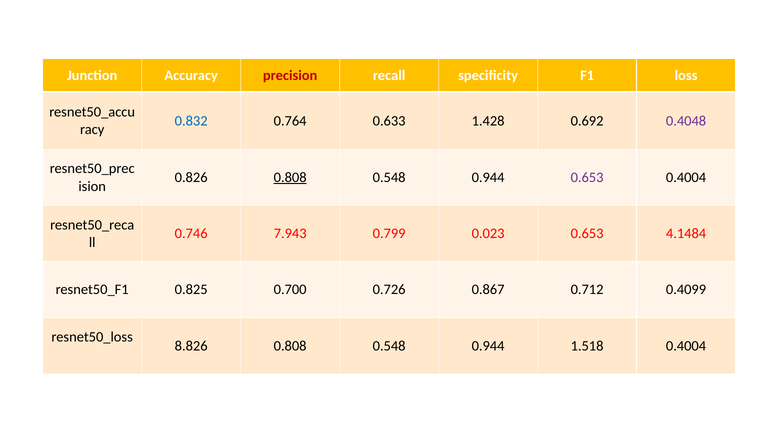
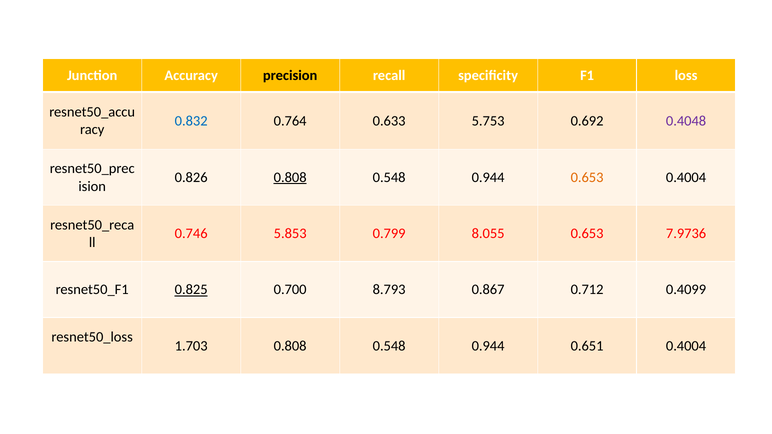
precision colour: red -> black (290, 76)
1.428: 1.428 -> 5.753 (488, 121)
0.653 colour: purple -> orange (587, 178)
7.943: 7.943 -> 5.853 (290, 234)
0.023: 0.023 -> 8.055 (488, 234)
4.1484: 4.1484 -> 7.9736 (686, 234)
0.825 underline: none -> present (191, 290)
0.726: 0.726 -> 8.793 (389, 290)
8.826: 8.826 -> 1.703 (191, 346)
1.518: 1.518 -> 0.651 (587, 346)
